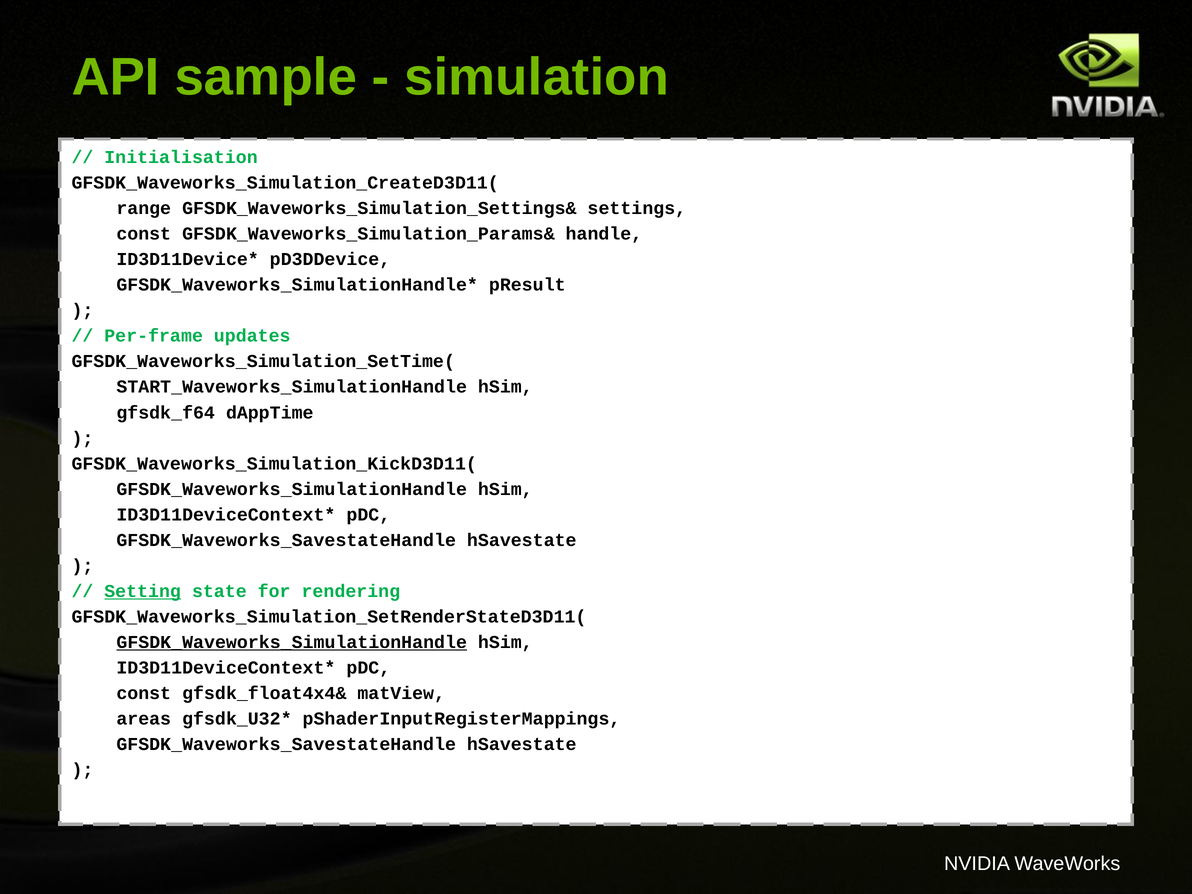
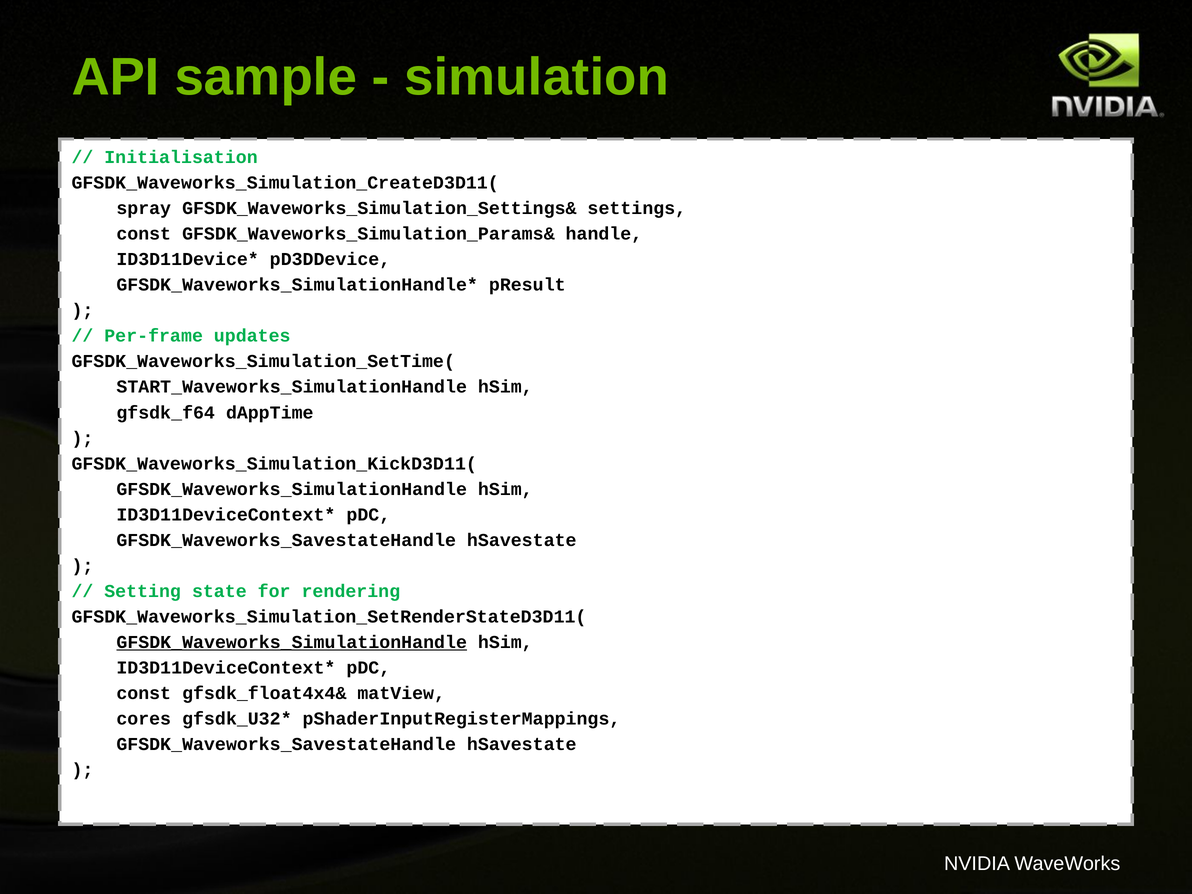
range: range -> spray (144, 208)
Setting underline: present -> none (143, 591)
areas: areas -> cores (144, 719)
